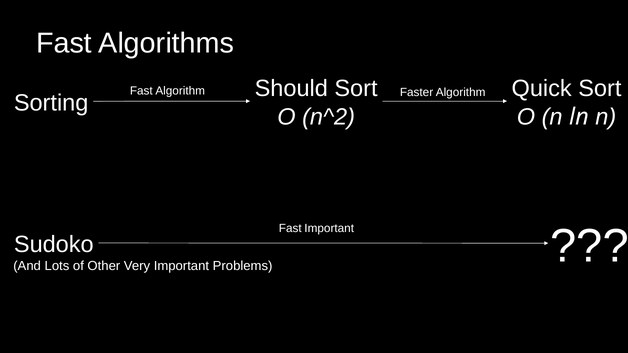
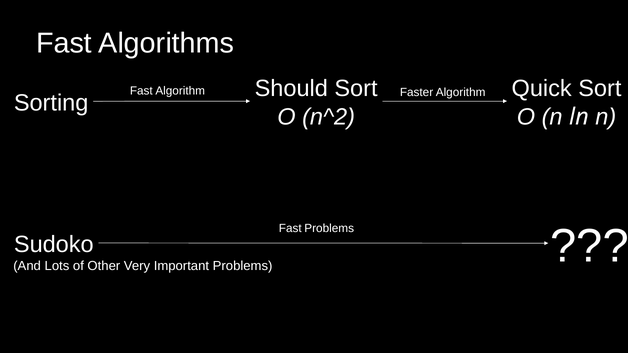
Fast Important: Important -> Problems (329, 229)
